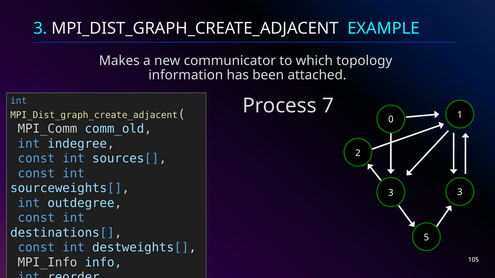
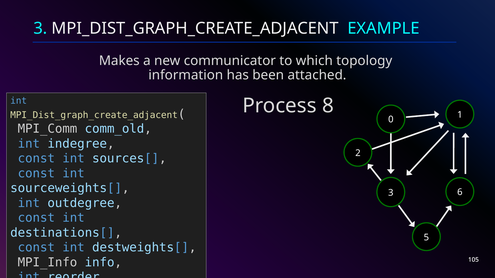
7: 7 -> 8 (328, 106)
3 3: 3 -> 6 (460, 192)
